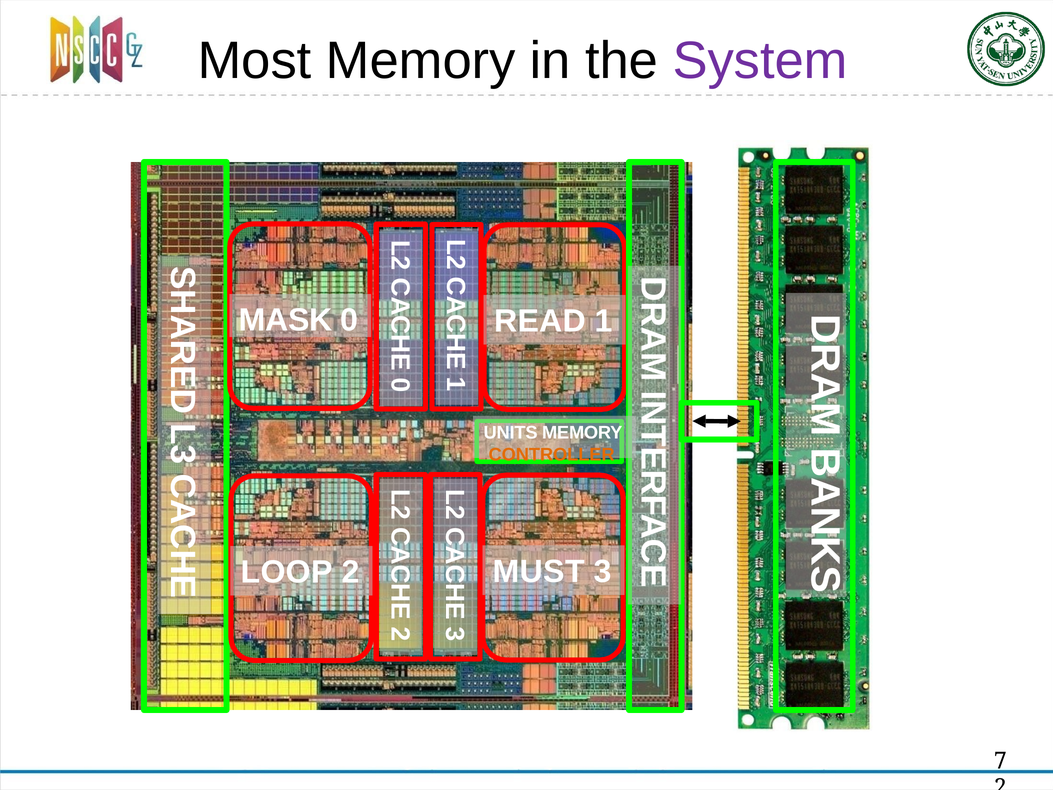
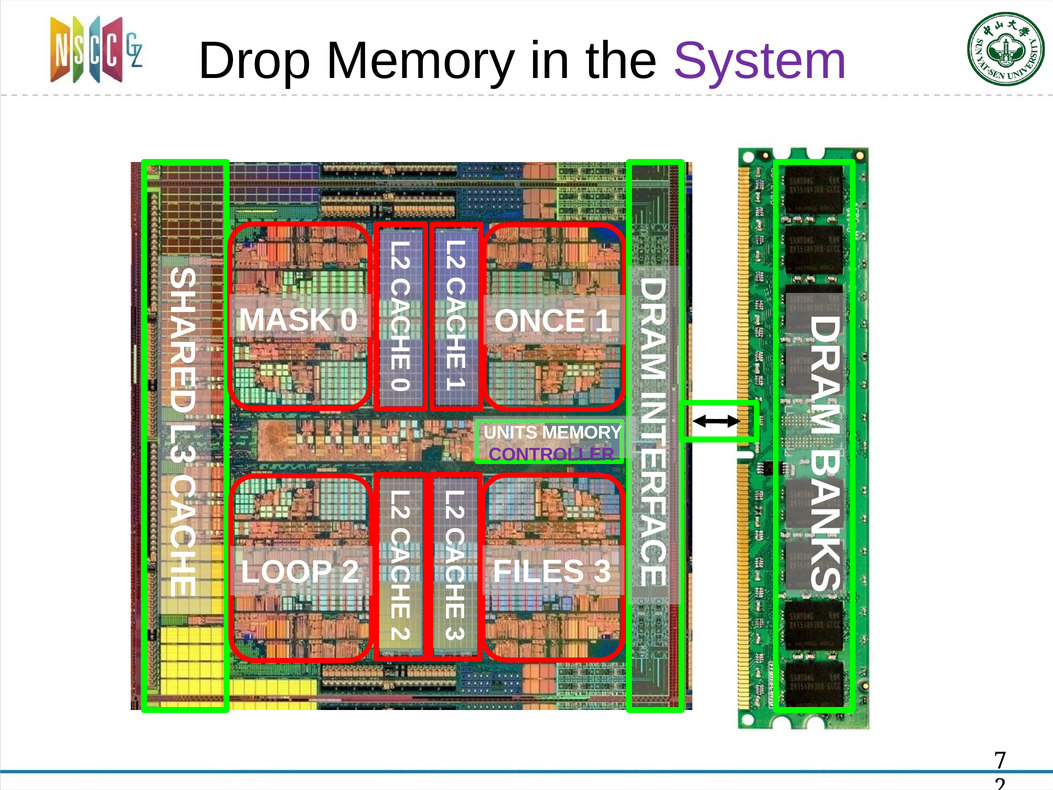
Most: Most -> Drop (255, 61)
READ: READ -> ONCE (540, 321)
CONTROLLER colour: orange -> purple (552, 455)
MUST: MUST -> FILES (539, 571)
